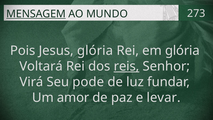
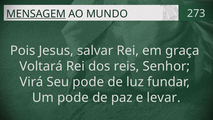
Jesus glória: glória -> salvar (95, 51)
em glória: glória -> graça (182, 51)
reis underline: present -> none (127, 66)
Um amor: amor -> pode (73, 97)
